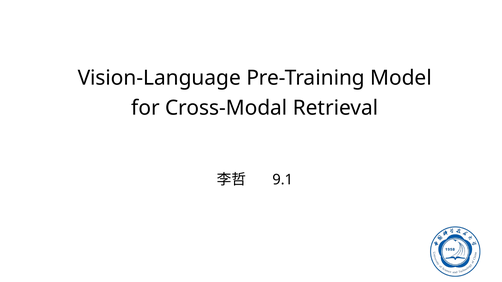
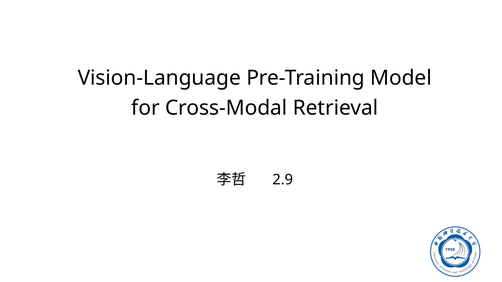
9.1: 9.1 -> 2.9 (283, 180)
